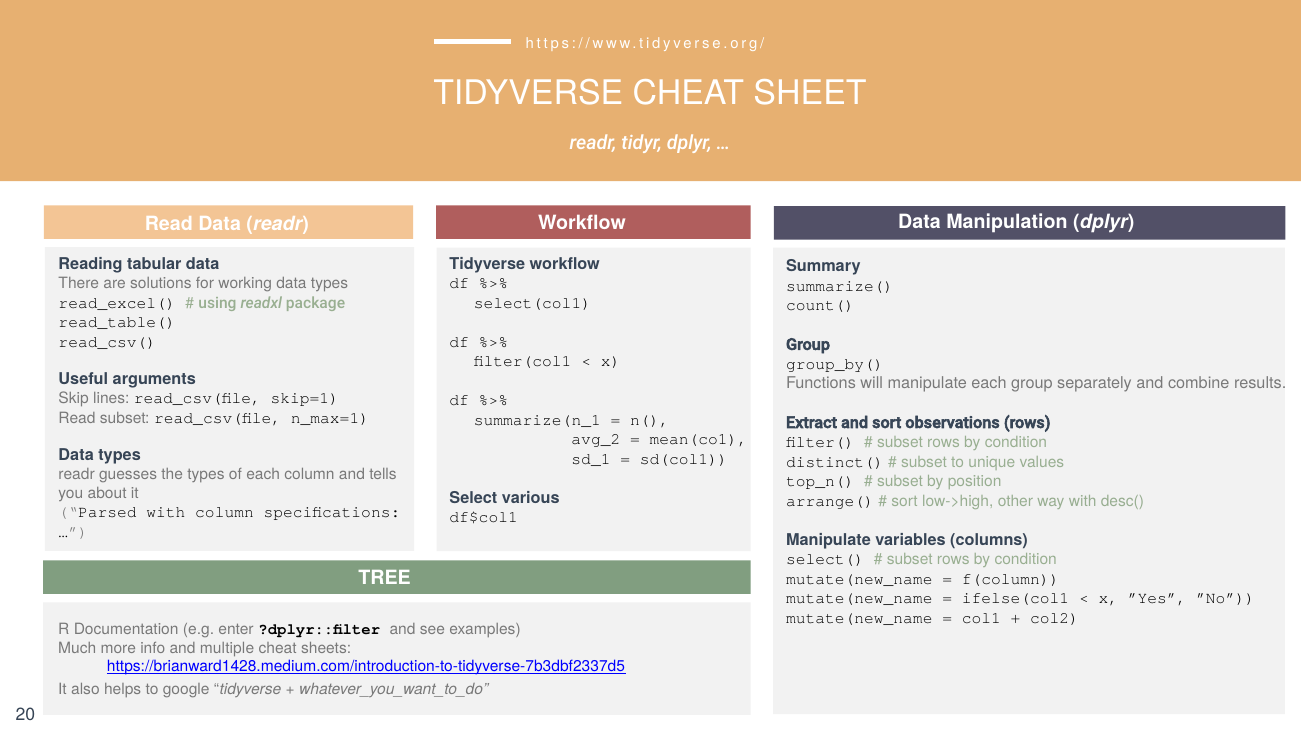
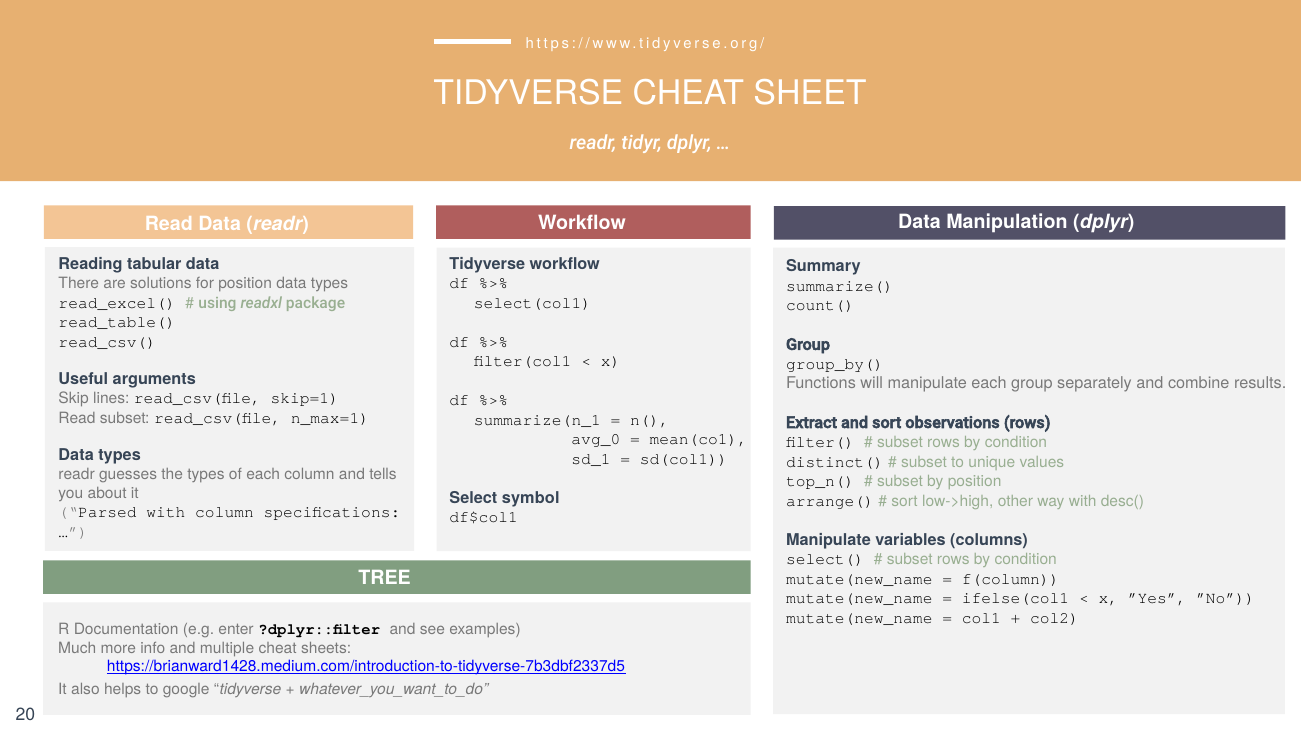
for working: working -> position (245, 284)
avg_2: avg_2 -> avg_0 (596, 440)
various: various -> symbol (531, 498)
